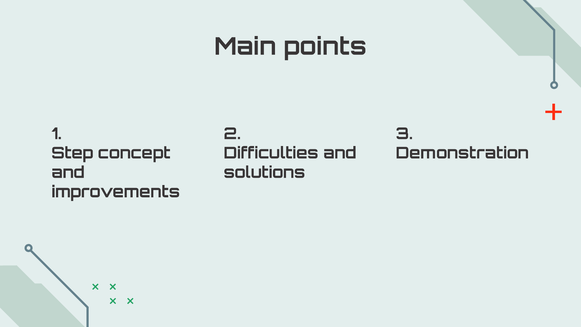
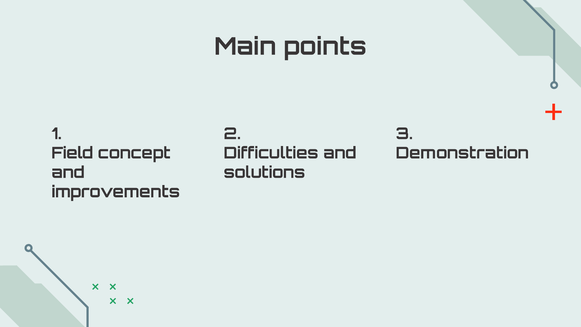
Step: Step -> Field (72, 153)
